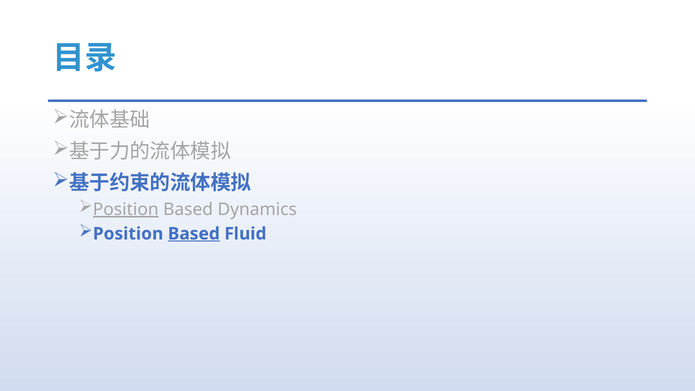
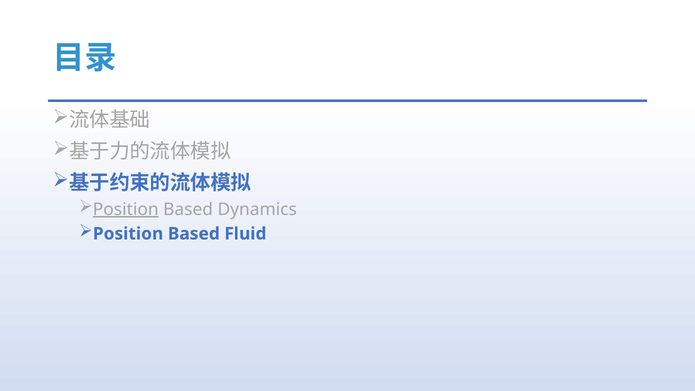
Based underline: present -> none (194, 234)
